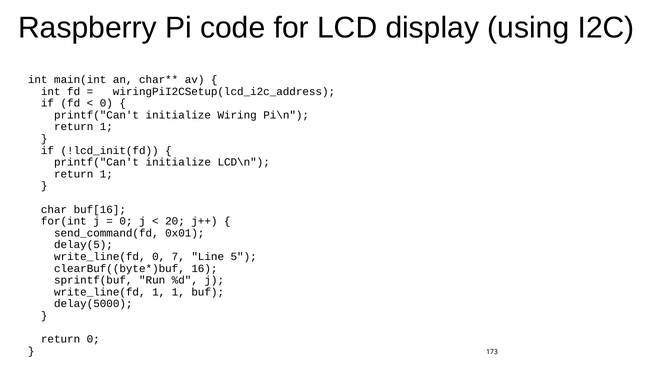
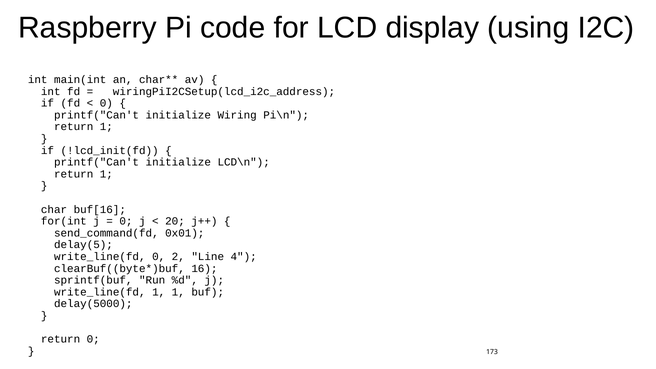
7: 7 -> 2 (178, 257)
5: 5 -> 4 (244, 257)
